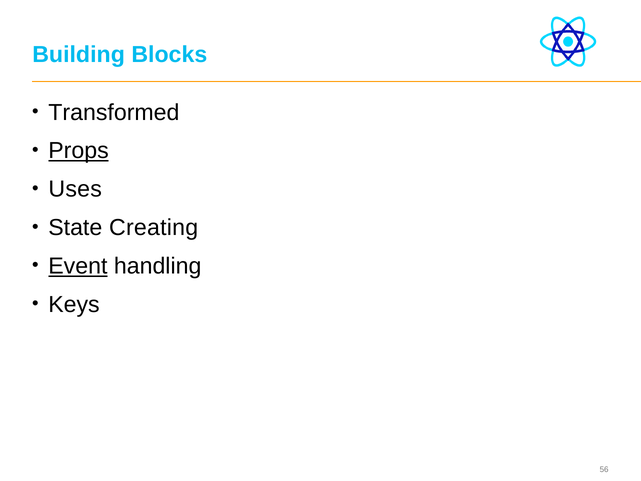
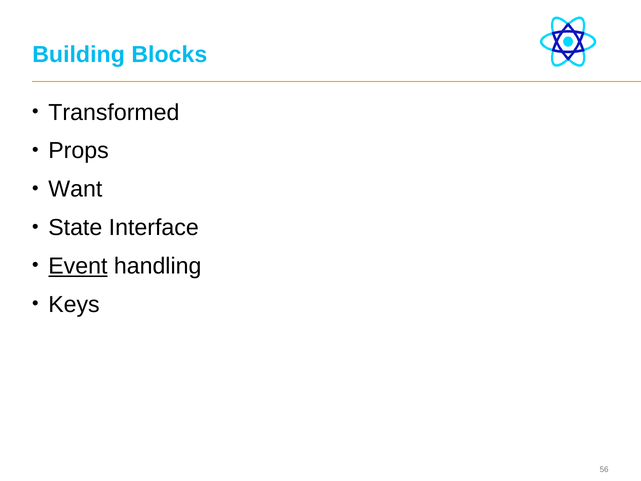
Props underline: present -> none (79, 151)
Uses: Uses -> Want (75, 189)
Creating: Creating -> Interface (154, 228)
